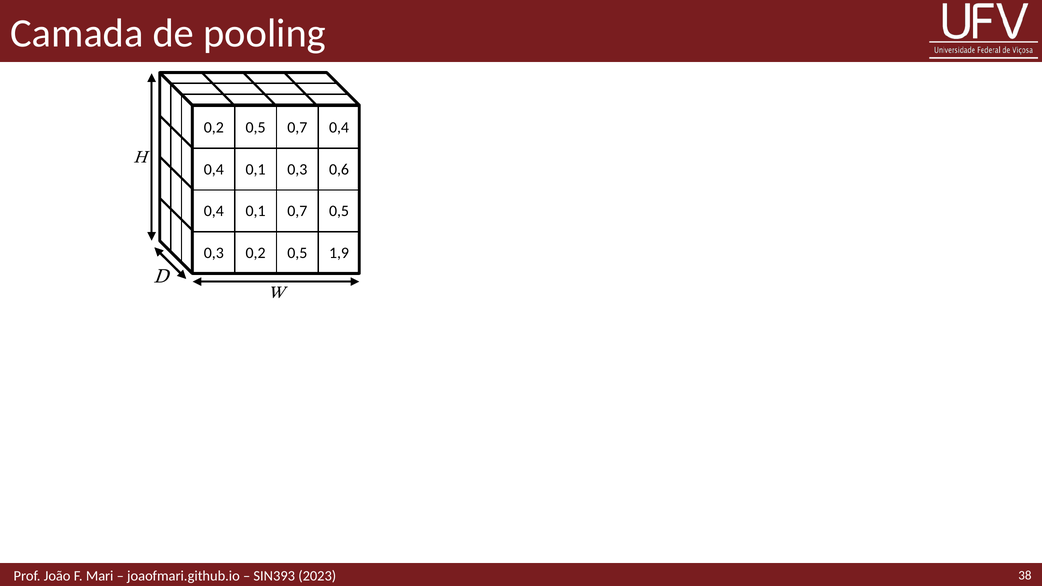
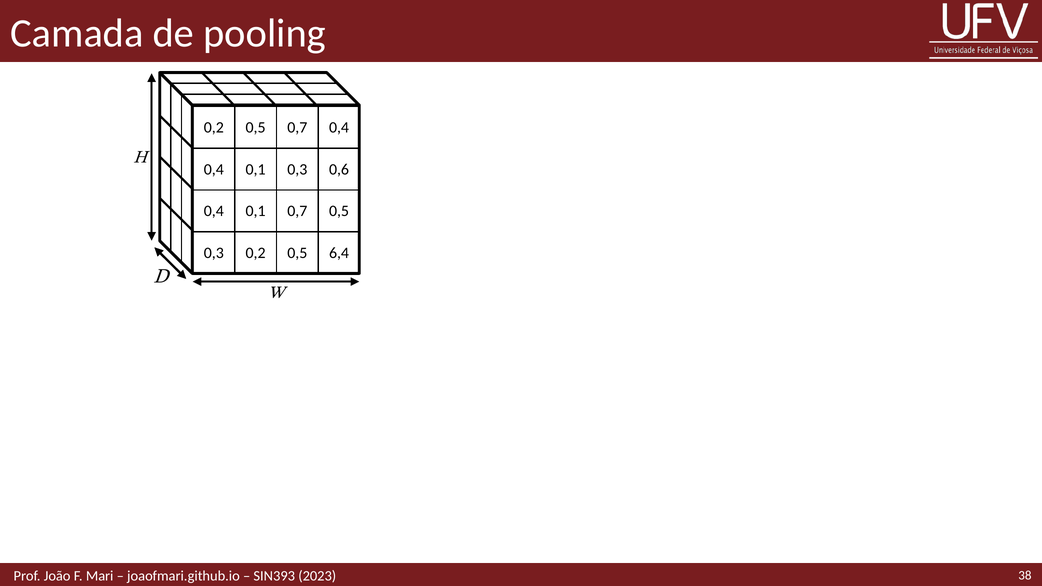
1,9: 1,9 -> 6,4 (339, 253)
